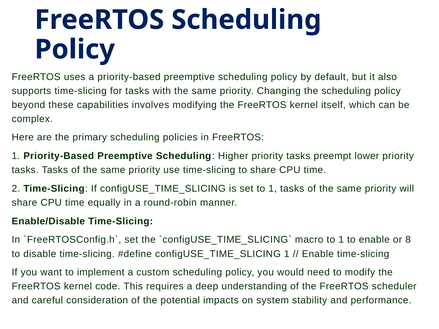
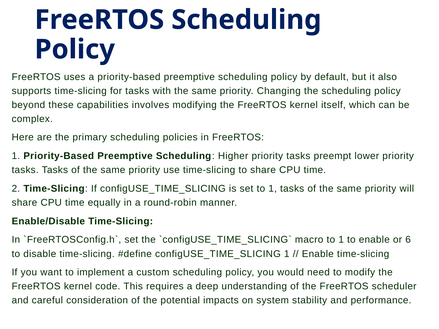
8: 8 -> 6 (408, 240)
